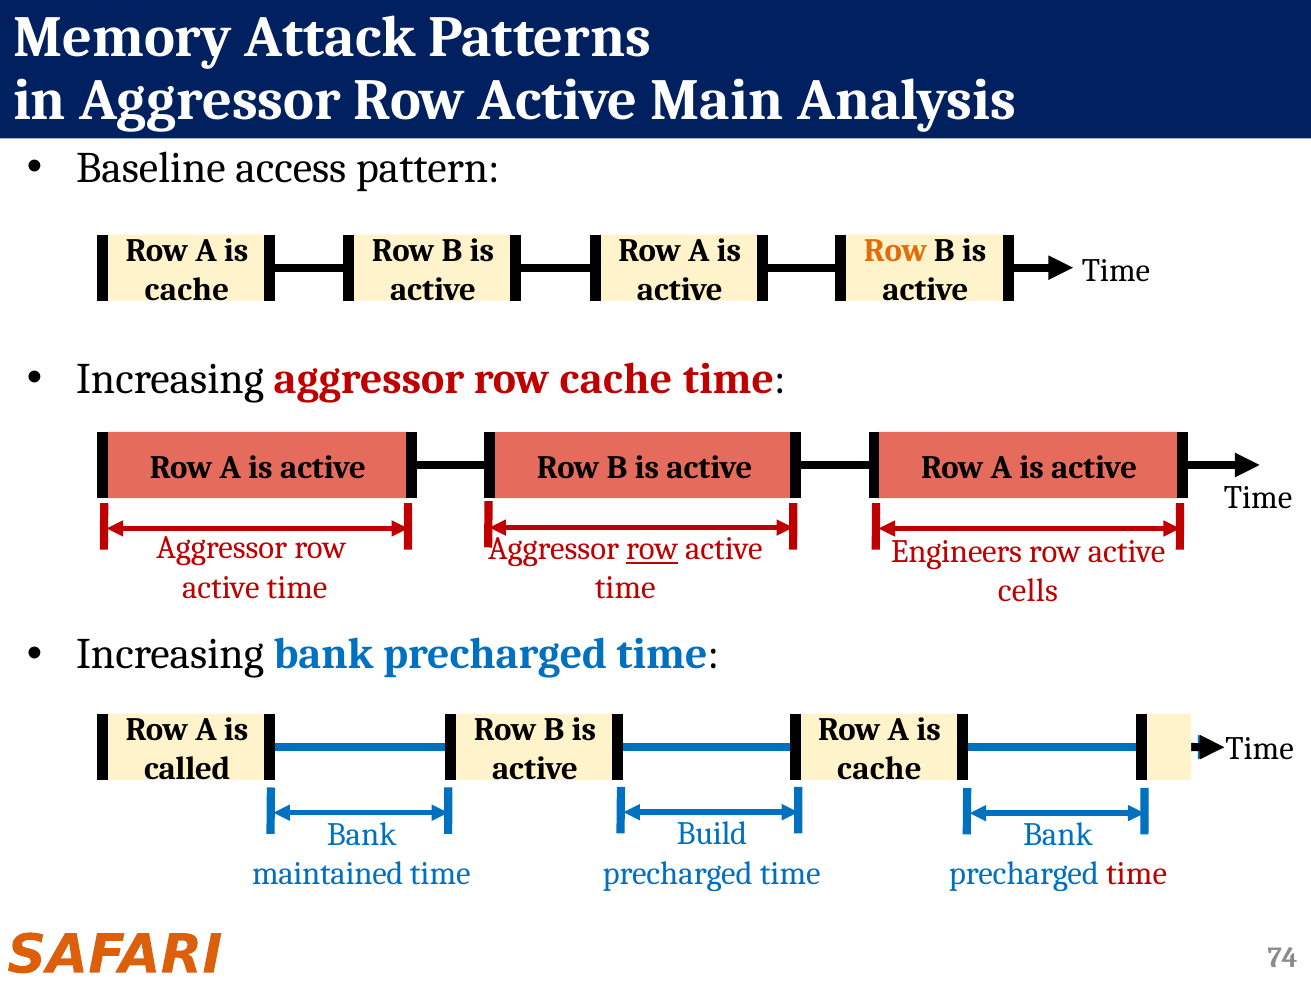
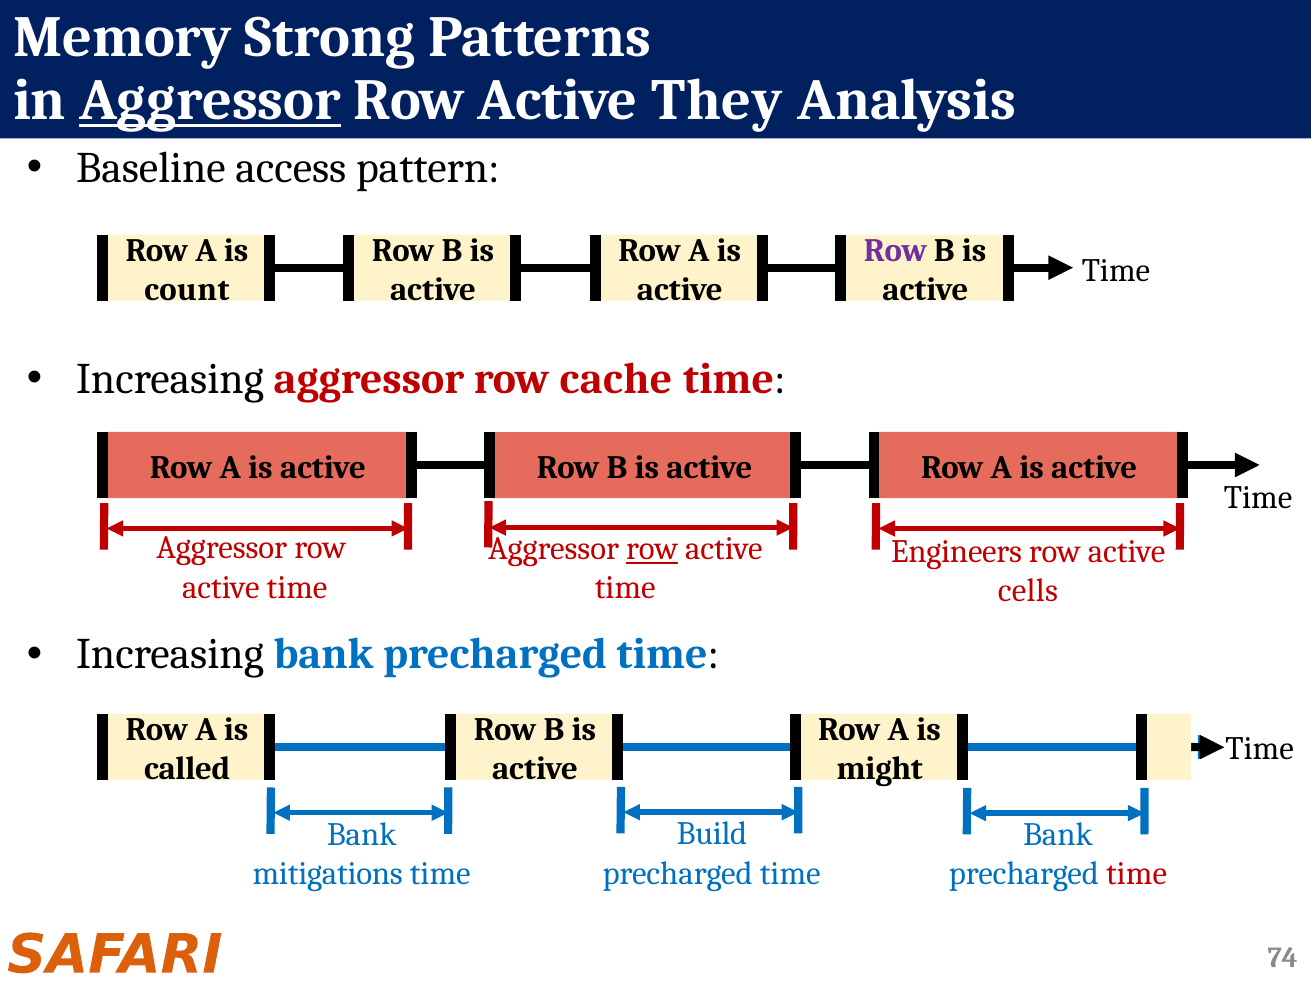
Attack: Attack -> Strong (330, 38)
Aggressor underline: none -> present (210, 101)
Main: Main -> They (717, 101)
Row colour: orange -> purple (896, 250)
cache: cache -> count (187, 290)
cache: cache -> might (880, 769)
maintained: maintained -> mitigations (328, 874)
